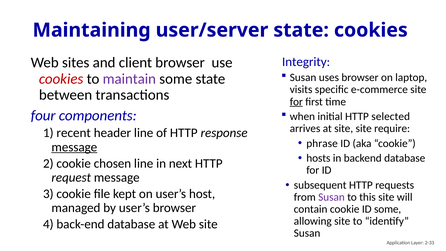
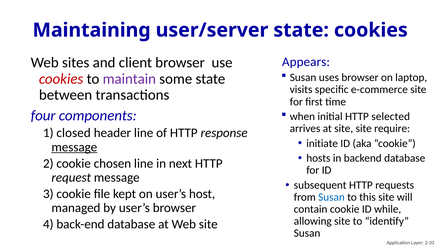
Integrity: Integrity -> Appears (306, 62)
for underline: present -> none (296, 102)
recent: recent -> closed (74, 133)
phrase: phrase -> initiate (322, 143)
Susan colour: purple -> blue (331, 197)
ID some: some -> while (388, 209)
